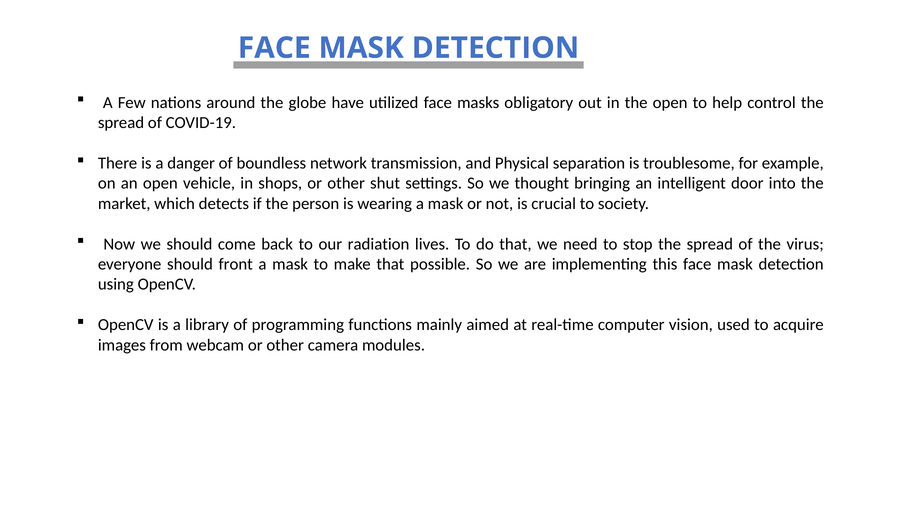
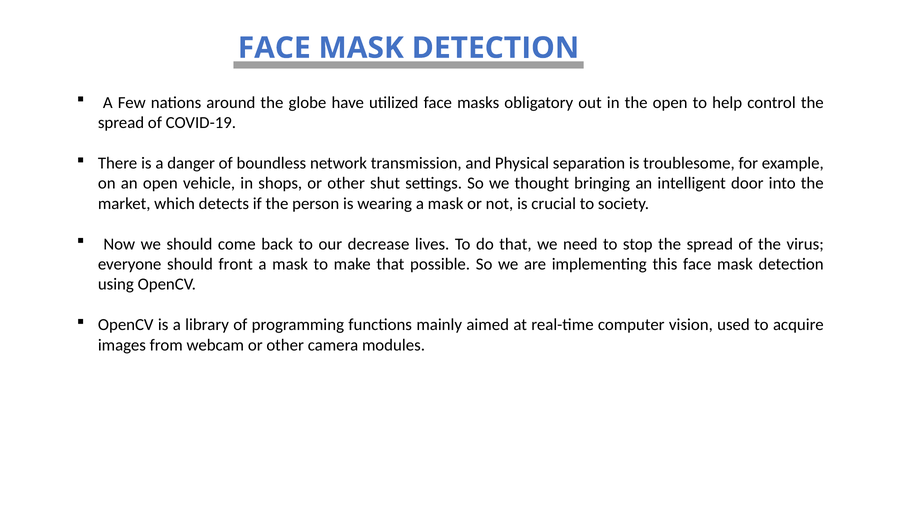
radiation: radiation -> decrease (379, 244)
